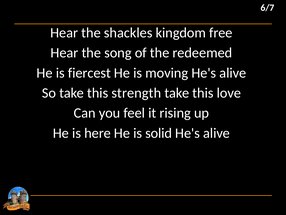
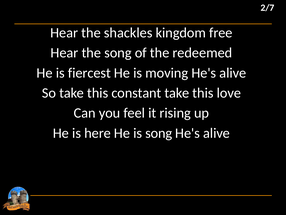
6/7: 6/7 -> 2/7 (267, 8)
strength: strength -> constant (136, 93)
is solid: solid -> song (159, 133)
